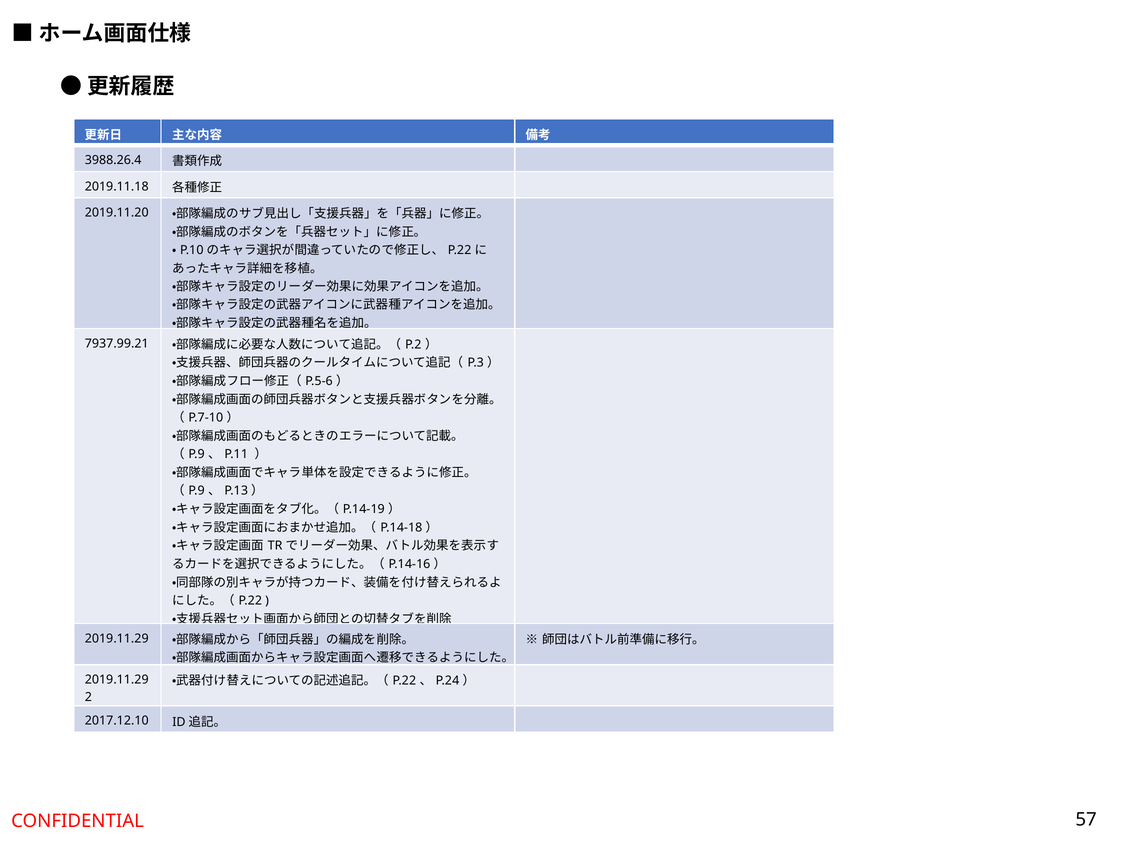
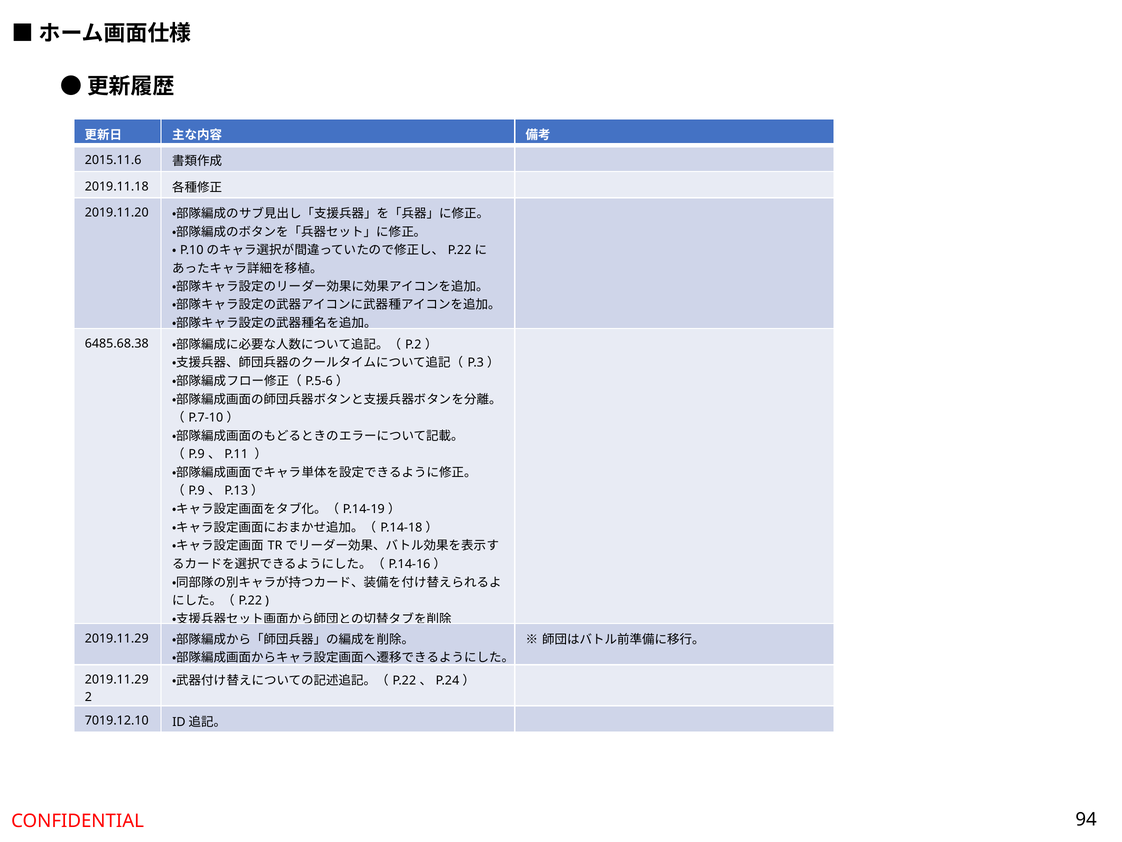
3988.26.4: 3988.26.4 -> 2015.11.6 (113, 160)
7937.99.21: 7937.99.21 -> 6485.68.38 (117, 343)
2017.12.10: 2017.12.10 -> 7019.12.10 (117, 720)
57: 57 -> 94 (1086, 819)
